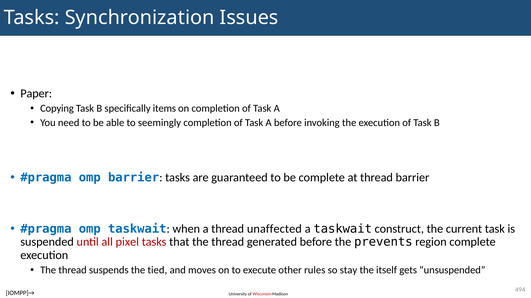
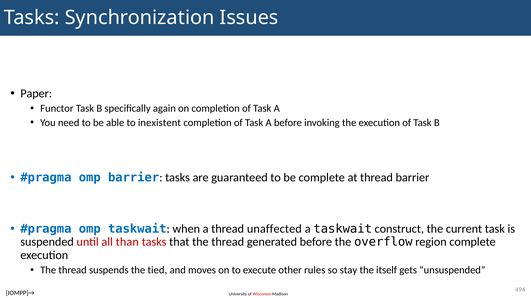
Copying: Copying -> Functor (57, 109)
items: items -> again (164, 109)
seemingly: seemingly -> inexistent (159, 123)
pixel: pixel -> than (127, 243)
prevents: prevents -> overflow (383, 243)
